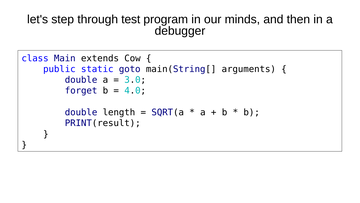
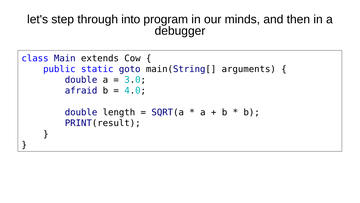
test: test -> into (131, 19)
forget: forget -> afraid (81, 91)
